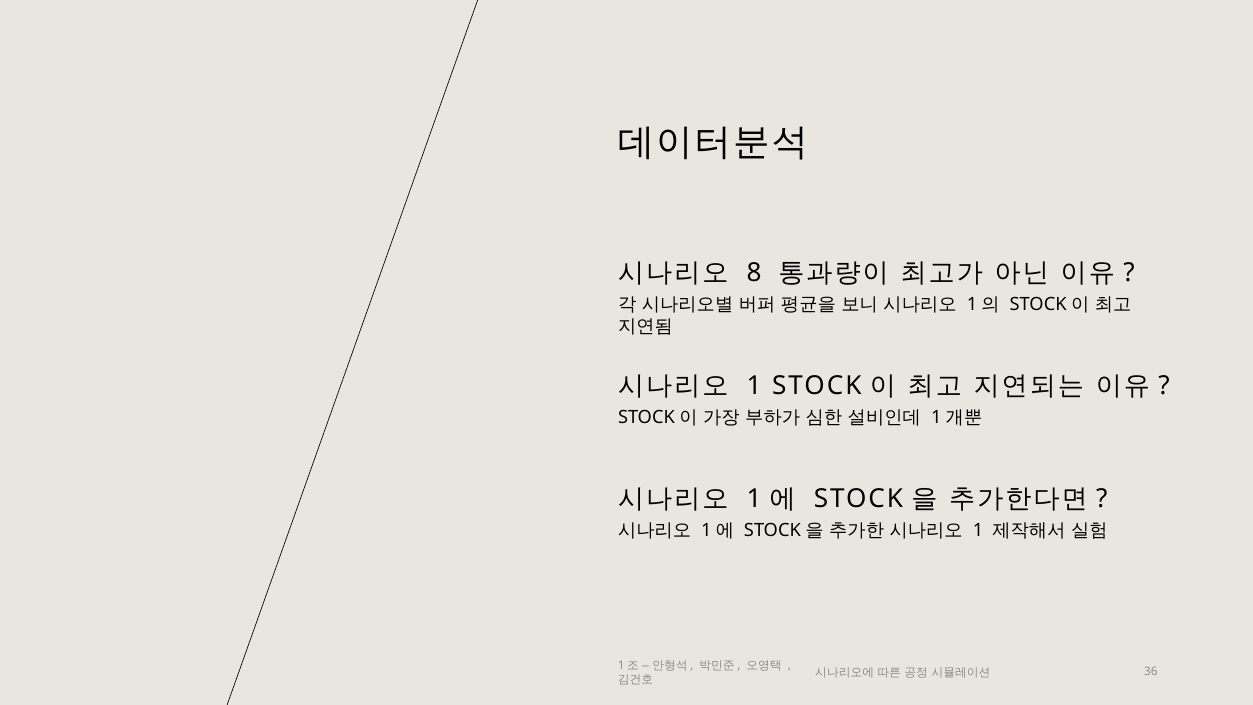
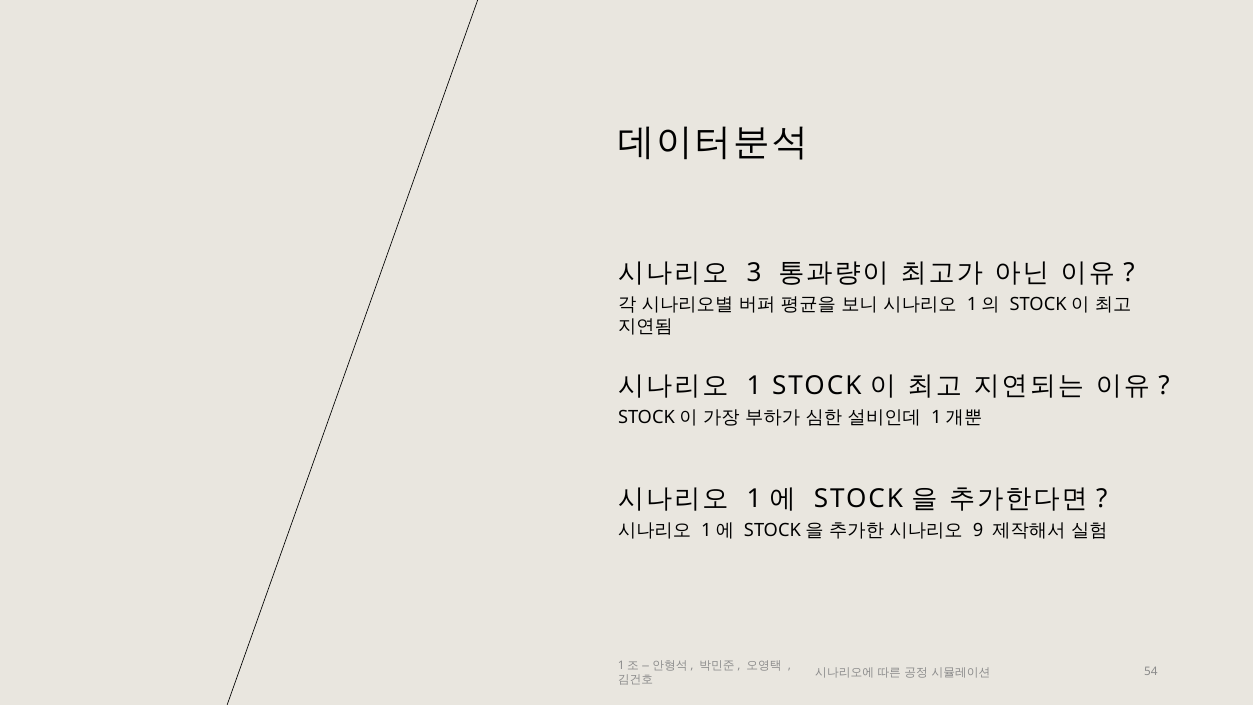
8: 8 -> 3 (754, 272)
1: 1 -> 9 (978, 531)
36: 36 -> 54 (1151, 672)
